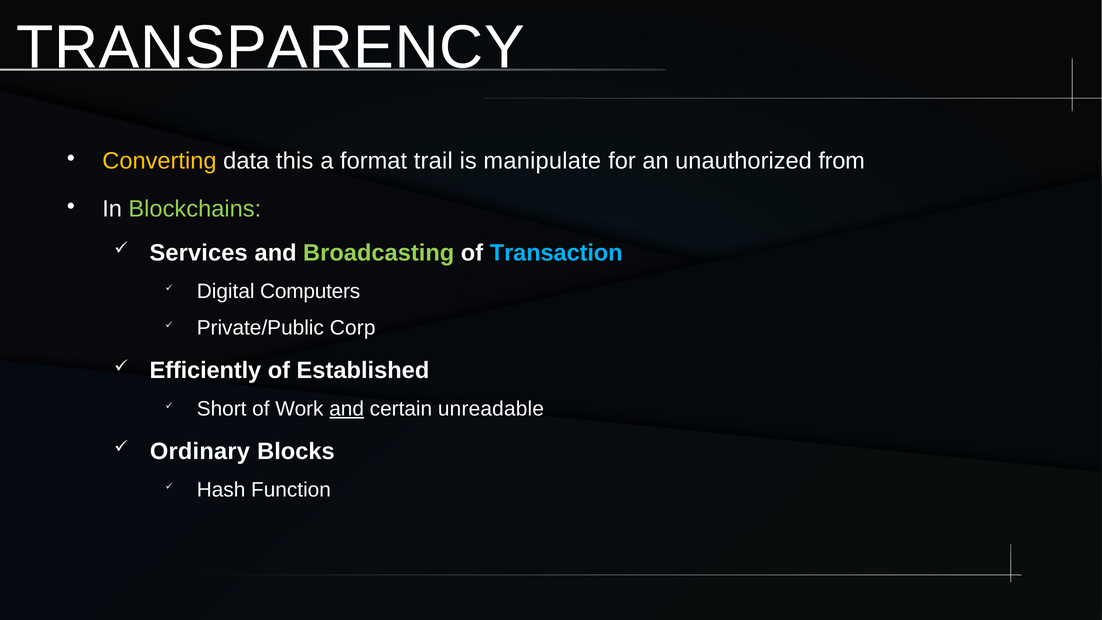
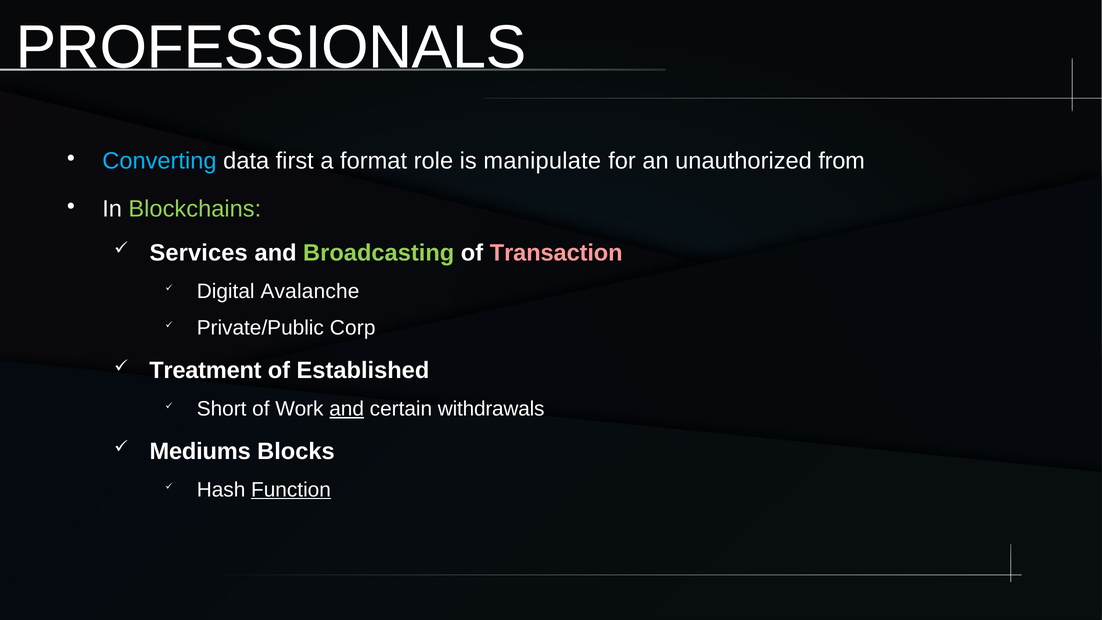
TRANSPARENCY: TRANSPARENCY -> PROFESSIONALS (271, 47)
Converting colour: yellow -> light blue (159, 161)
this: this -> first (295, 161)
trail: trail -> role (433, 161)
Transaction colour: light blue -> pink (556, 253)
Computers: Computers -> Avalanche (310, 291)
Efficiently: Efficiently -> Treatment (205, 371)
unreadable: unreadable -> withdrawals (491, 409)
Ordinary: Ordinary -> Mediums (200, 451)
Function underline: none -> present (291, 490)
